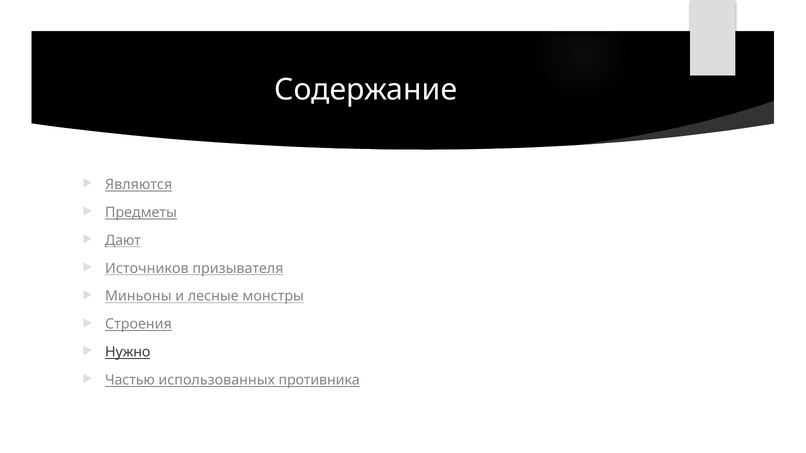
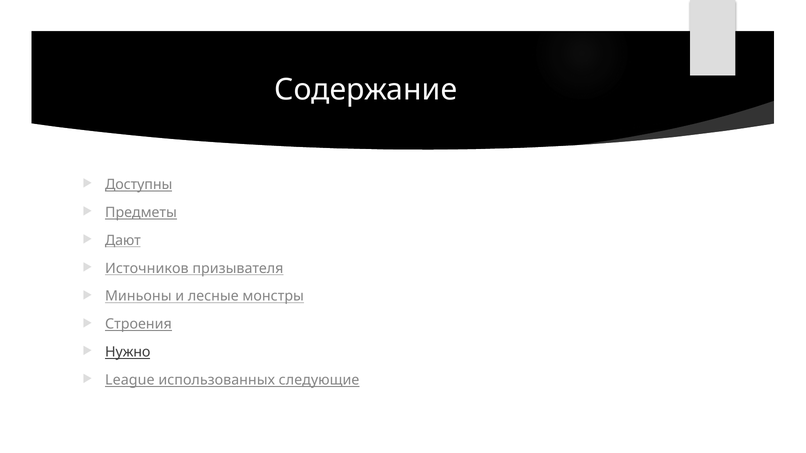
Являются: Являются -> Доступны (139, 185)
Частью: Частью -> League (130, 380)
противника: противника -> следующие (319, 380)
